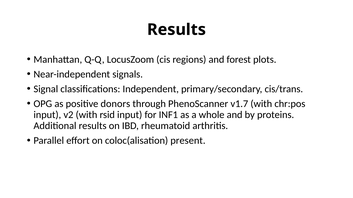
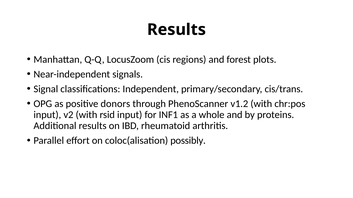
v1.7: v1.7 -> v1.2 (239, 104)
present: present -> possibly (188, 141)
